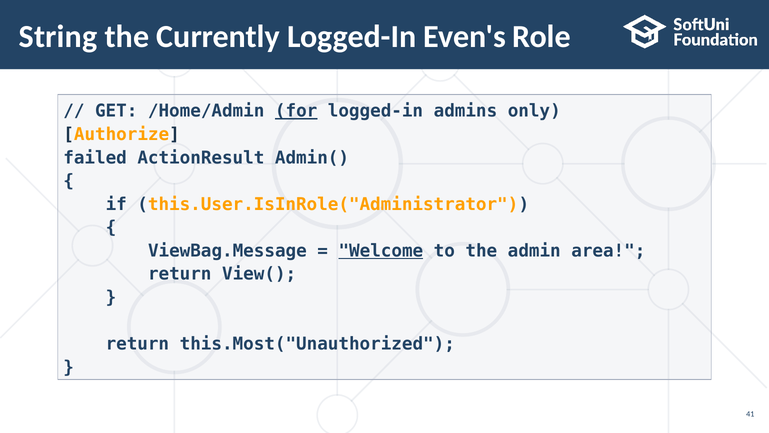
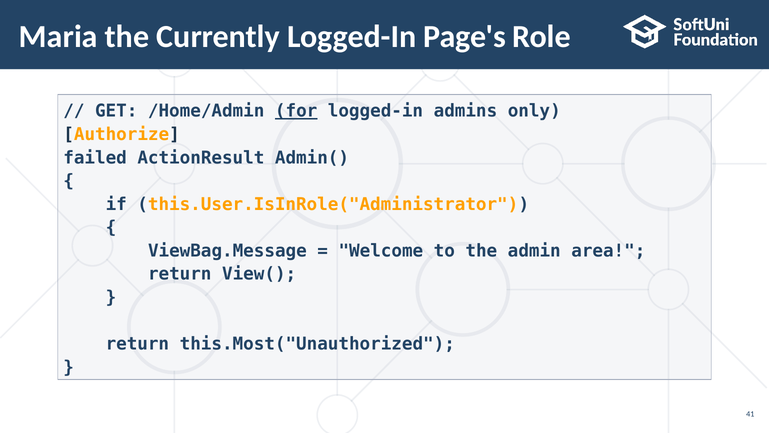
String: String -> Maria (58, 36)
Even's: Even's -> Page's (464, 36)
Welcome underline: present -> none (381, 251)
